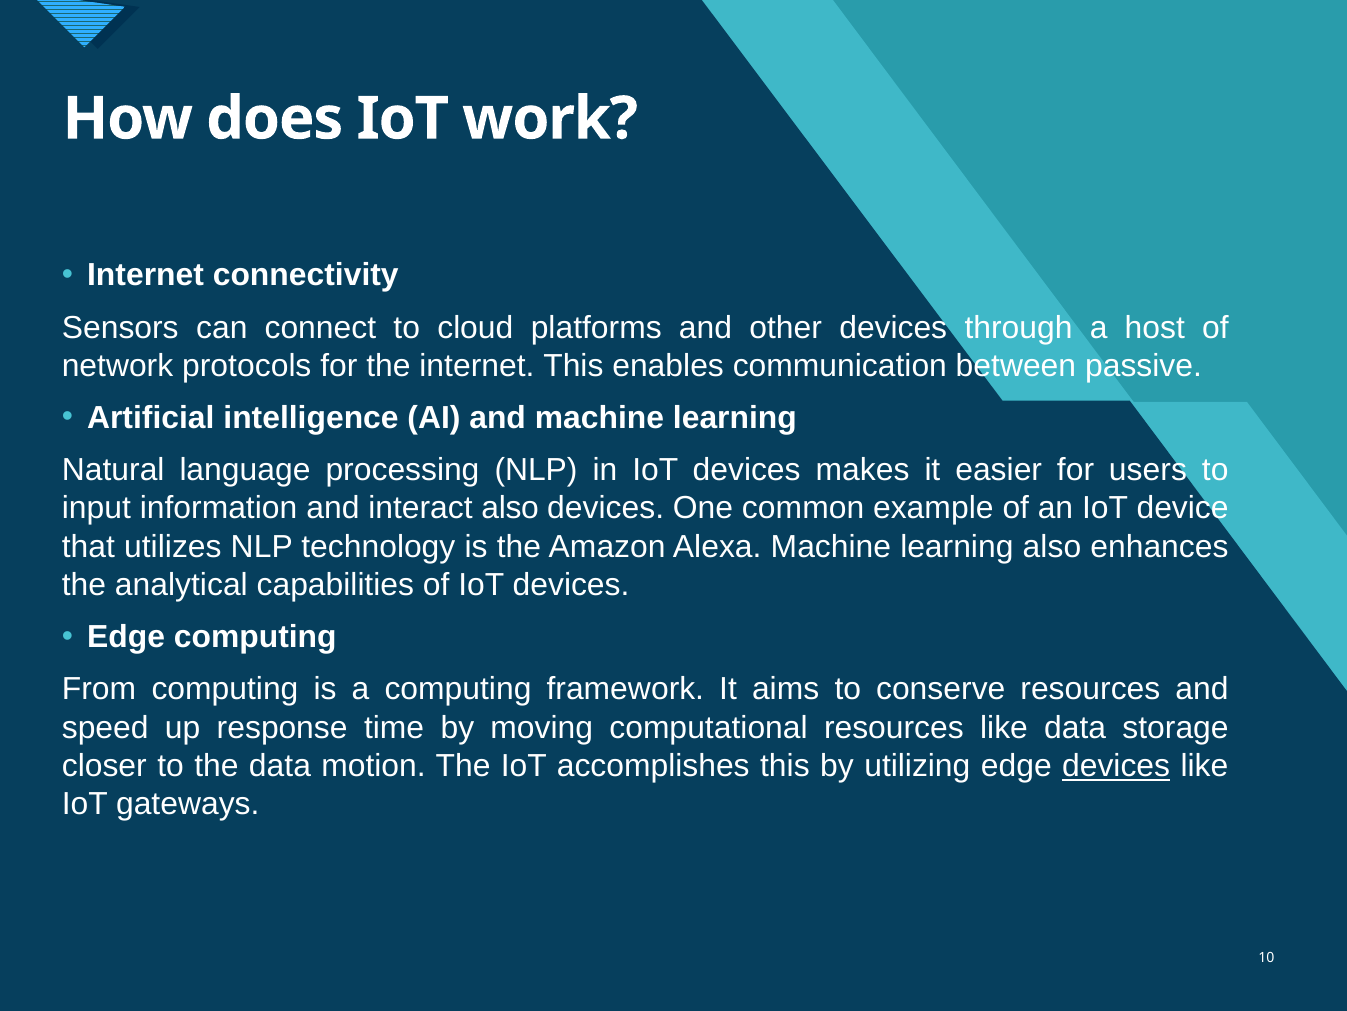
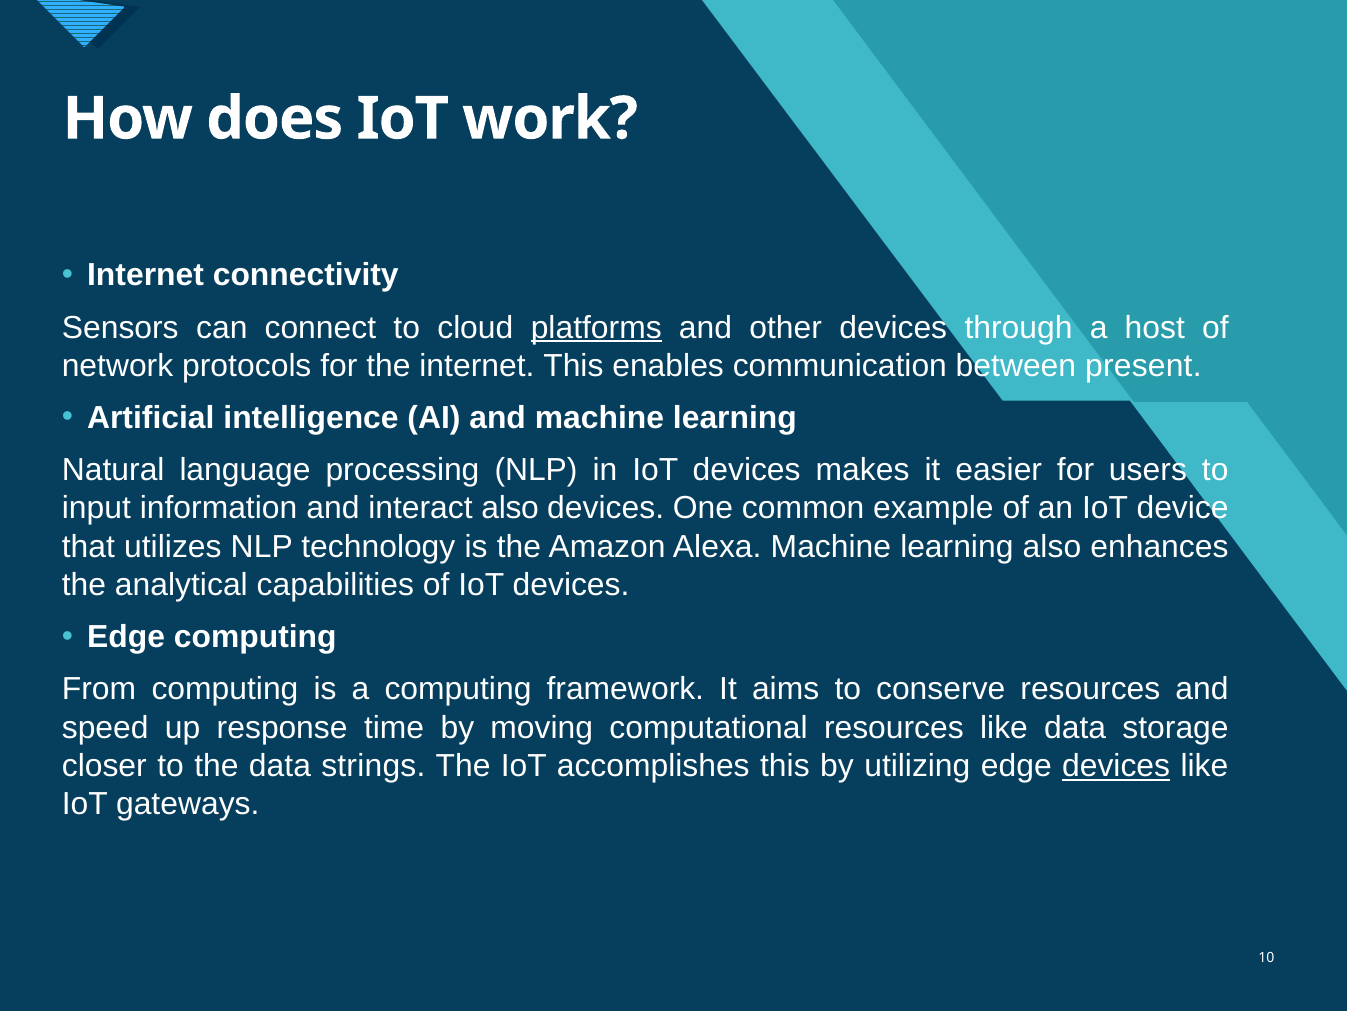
platforms underline: none -> present (596, 327)
passive: passive -> present (1143, 365)
motion: motion -> strings (373, 765)
